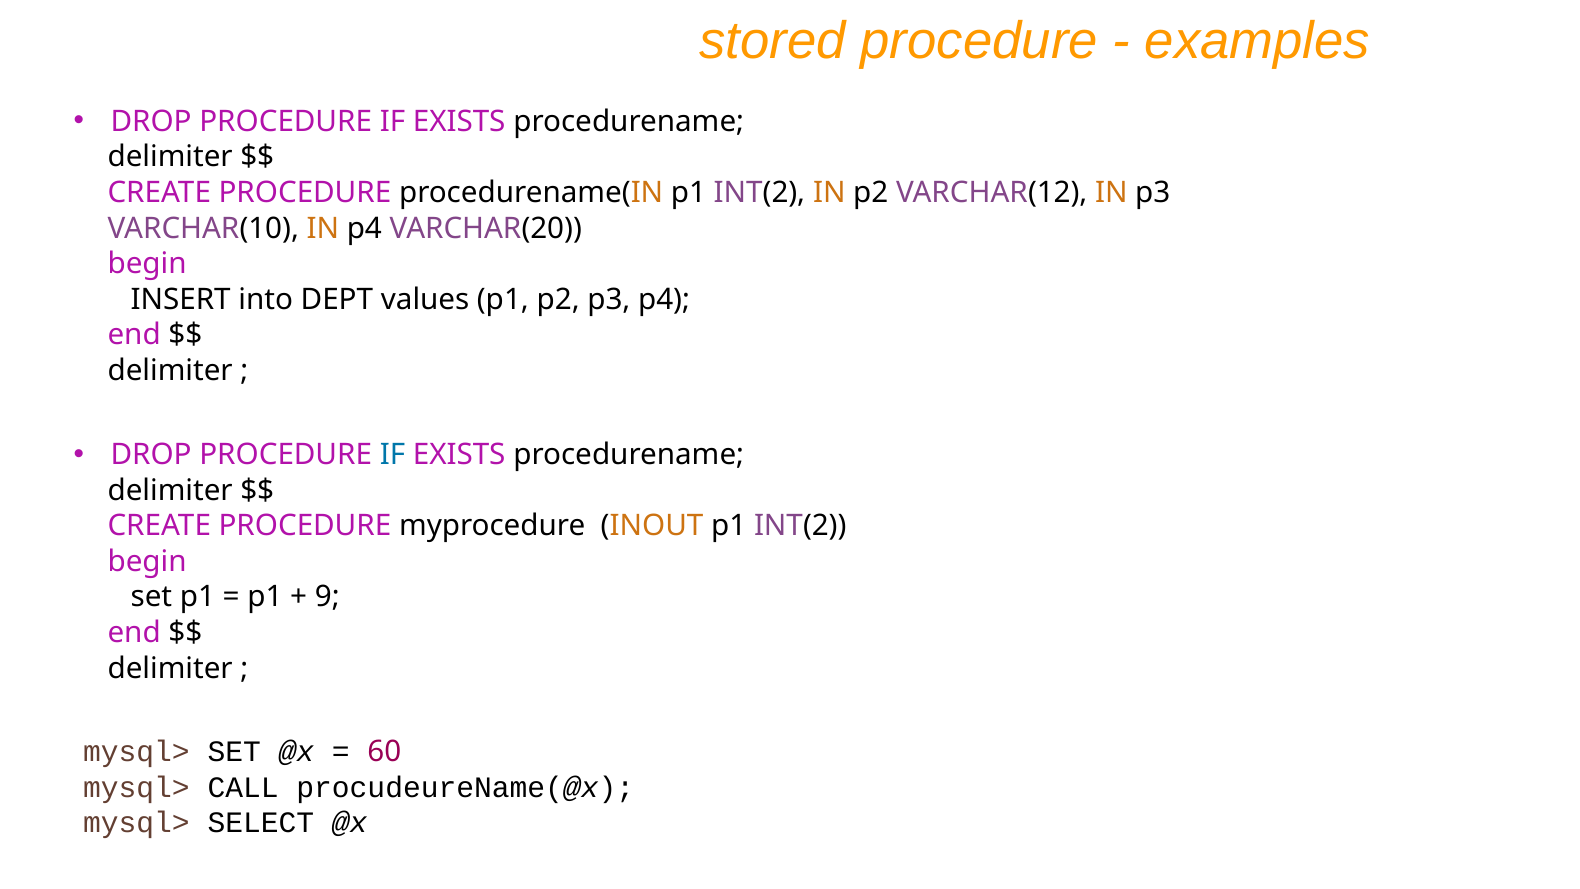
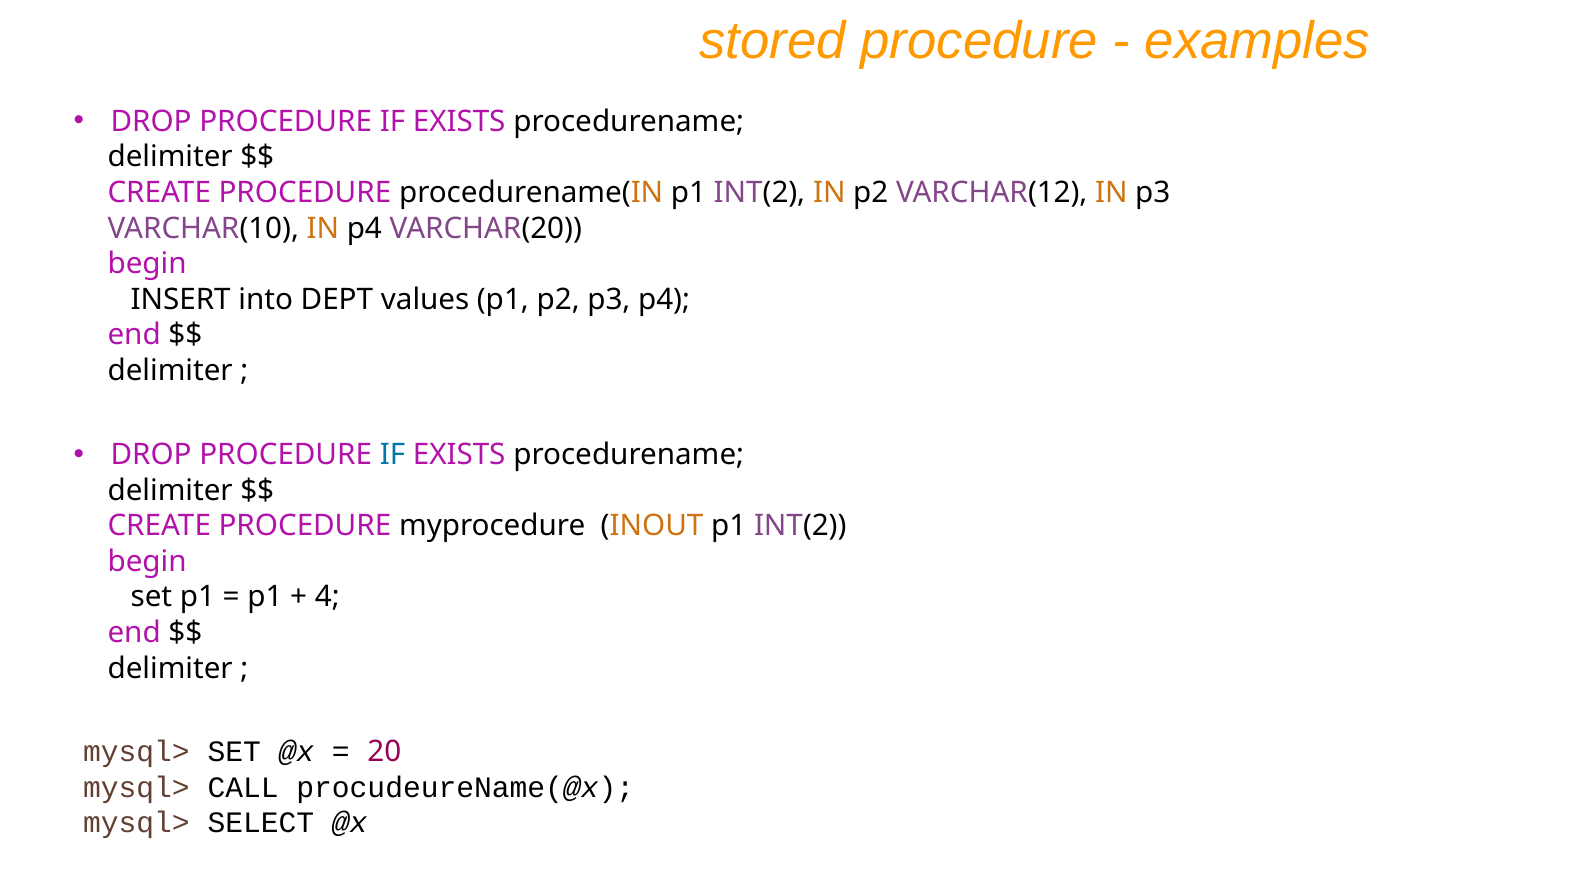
9: 9 -> 4 (327, 597)
60: 60 -> 20 (384, 752)
